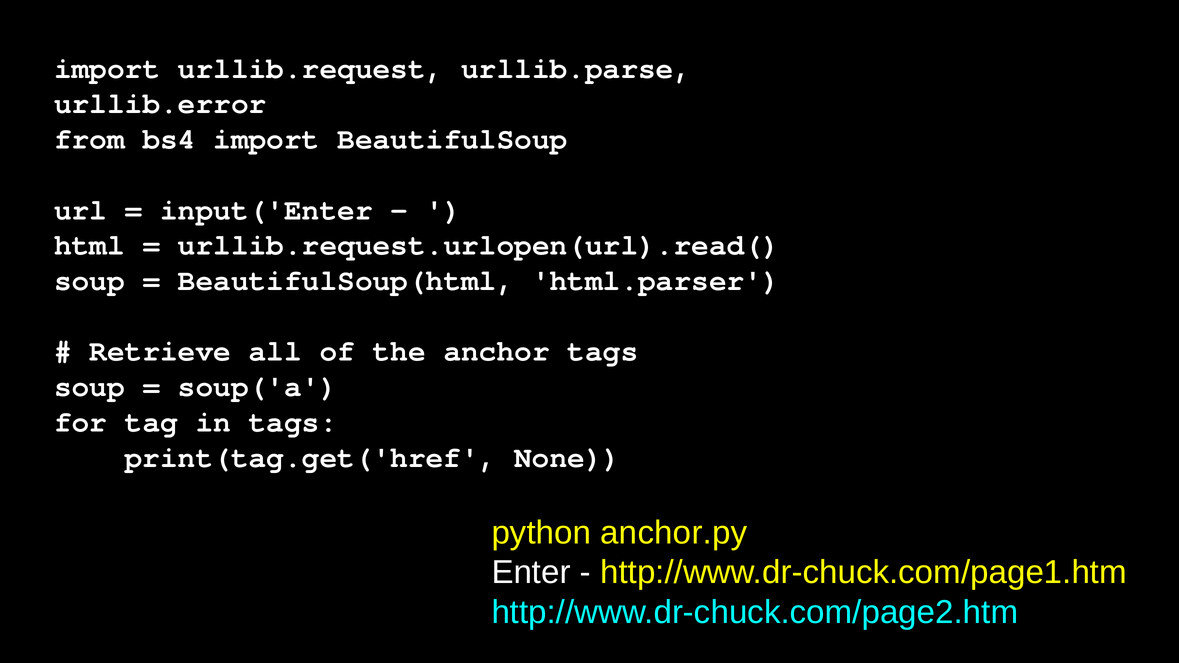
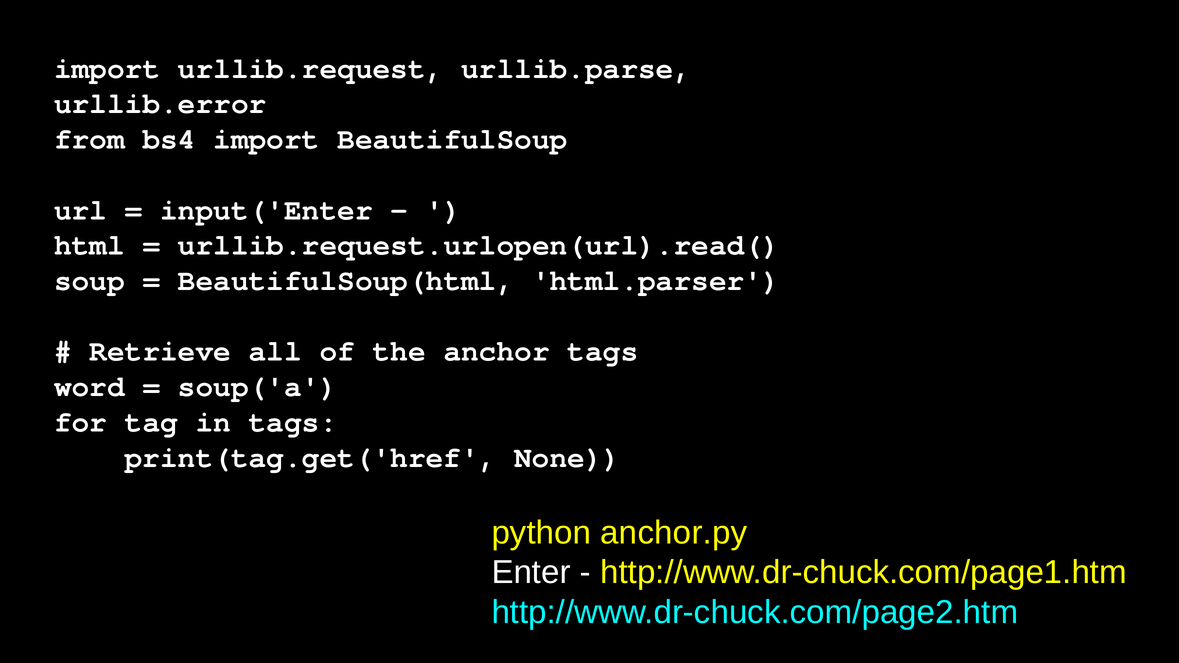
soup: soup -> word (89, 387)
